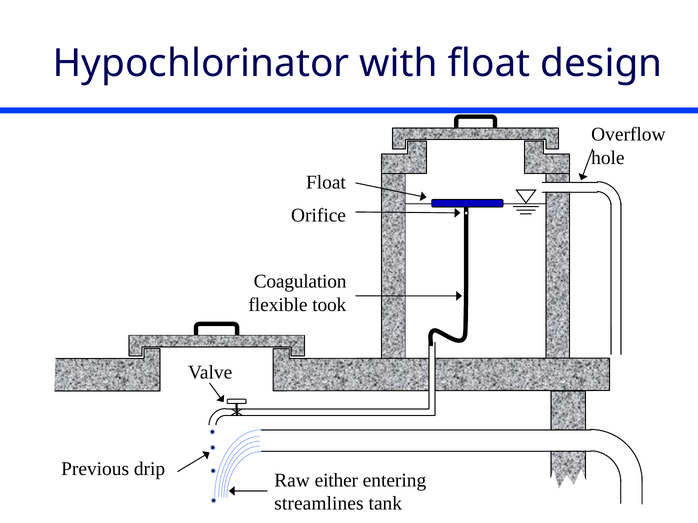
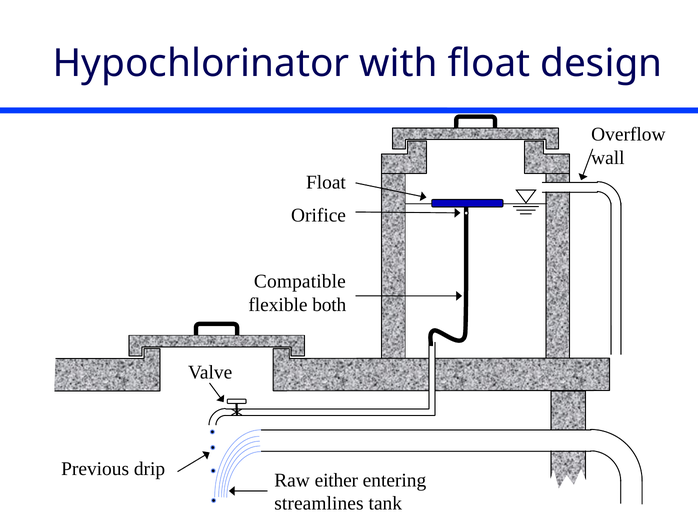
hole: hole -> wall (608, 158)
Coagulation: Coagulation -> Compatible (300, 282)
took: took -> both (329, 305)
